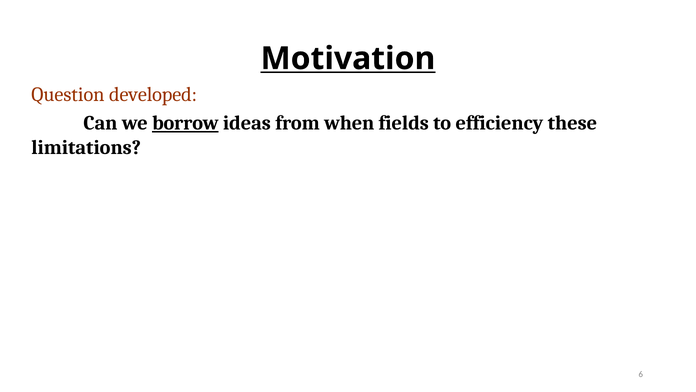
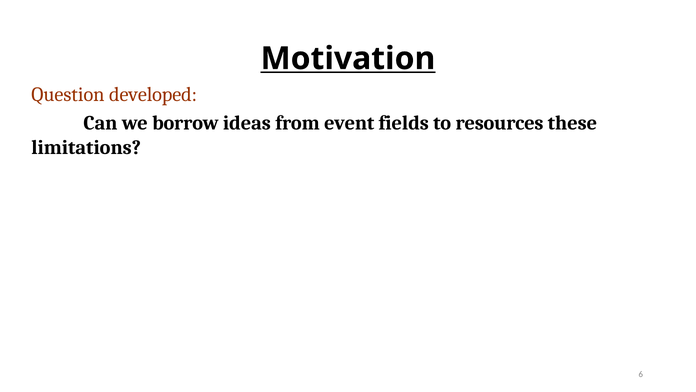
borrow underline: present -> none (185, 123)
when: when -> event (349, 123)
efficiency: efficiency -> resources (500, 123)
